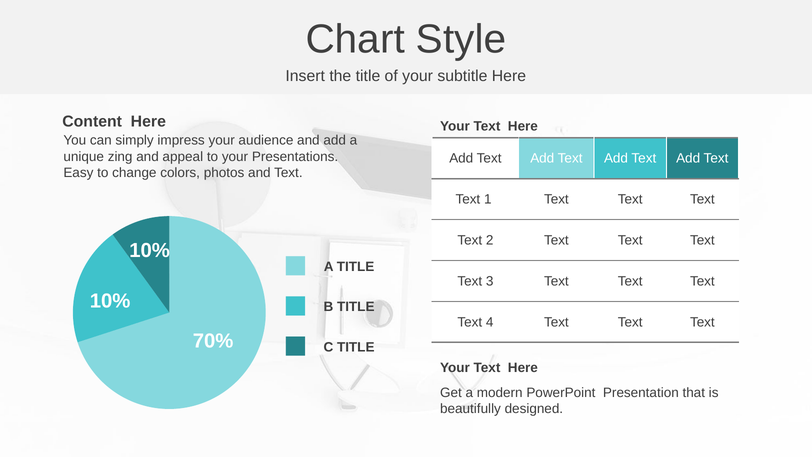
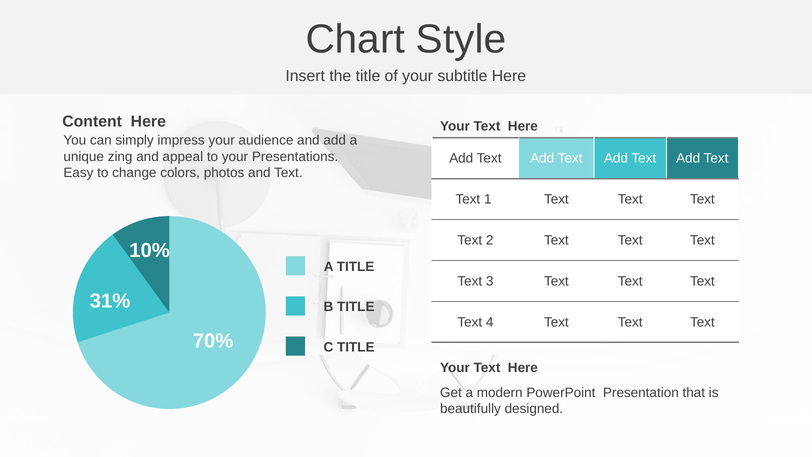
10%: 10% -> 31% (110, 301)
